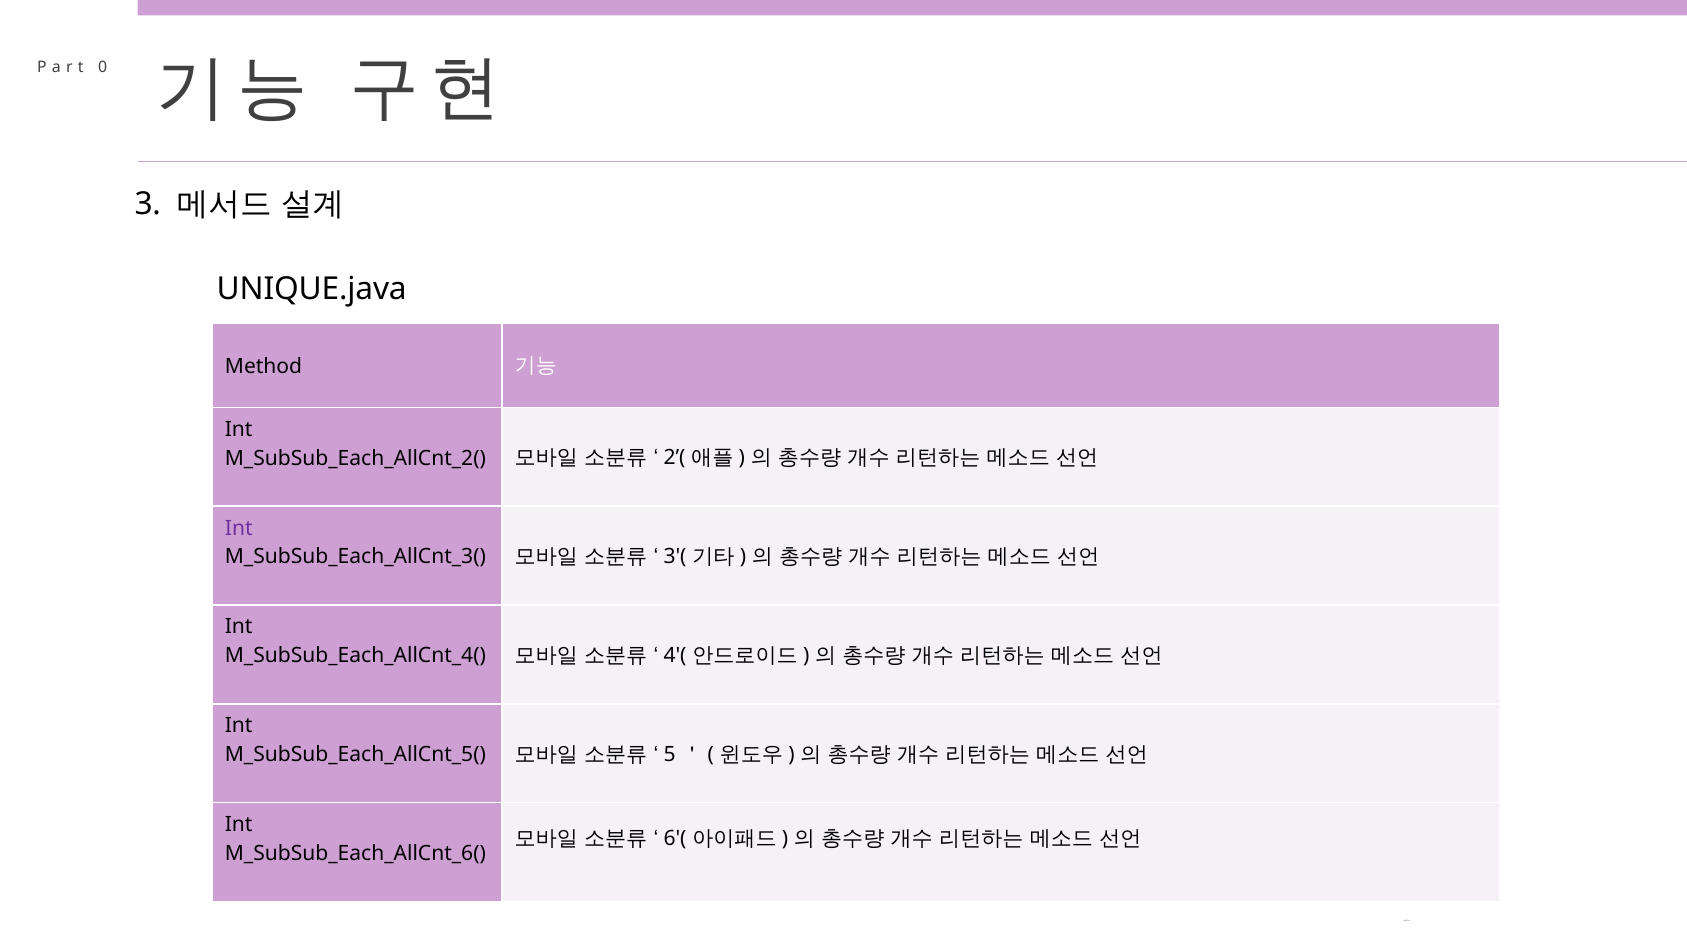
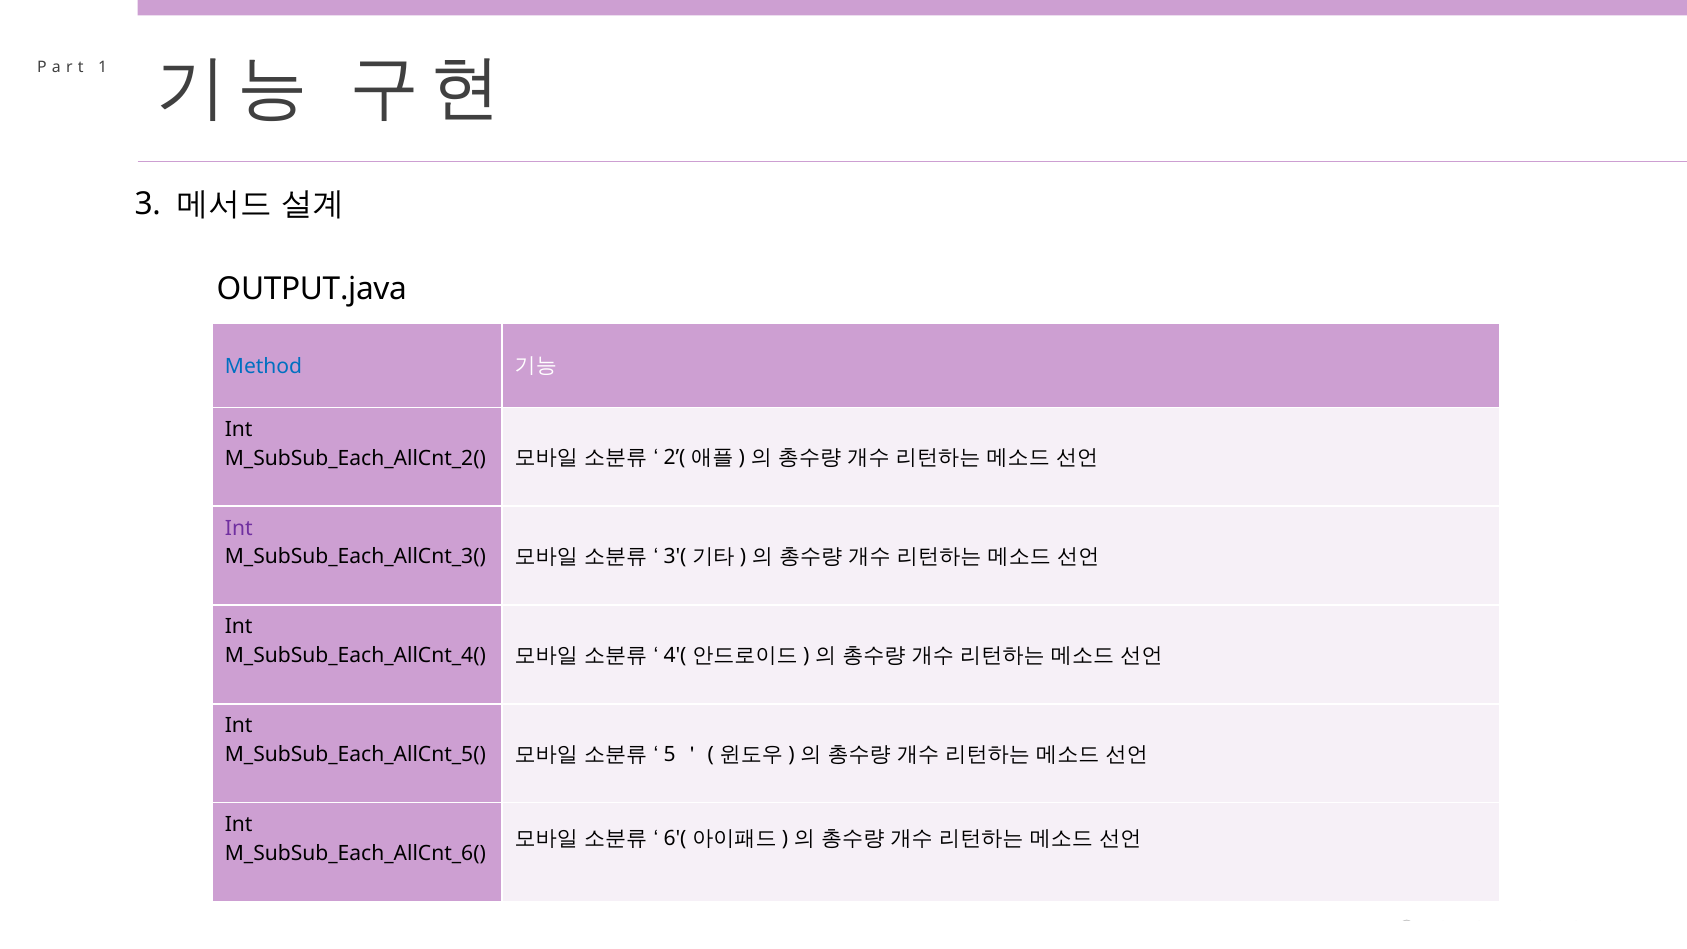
0: 0 -> 1 (103, 67)
UNIQUE.java: UNIQUE.java -> OUTPUT.java (312, 289)
Method colour: black -> blue (264, 366)
